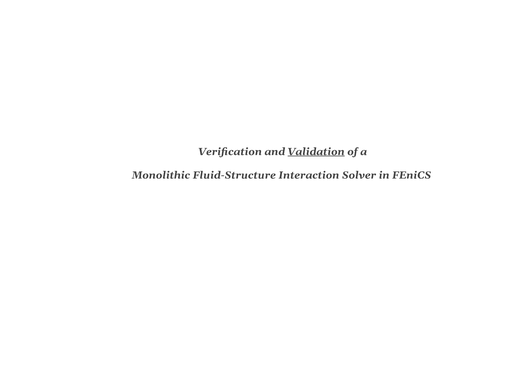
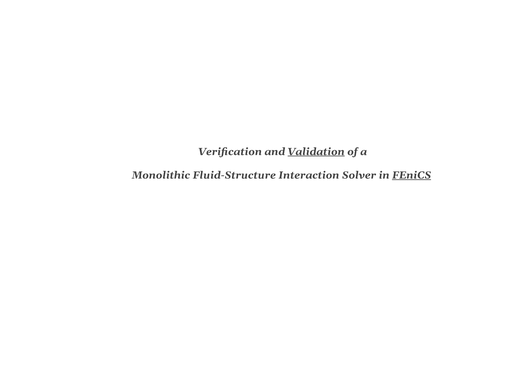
FEniCS underline: none -> present (412, 175)
